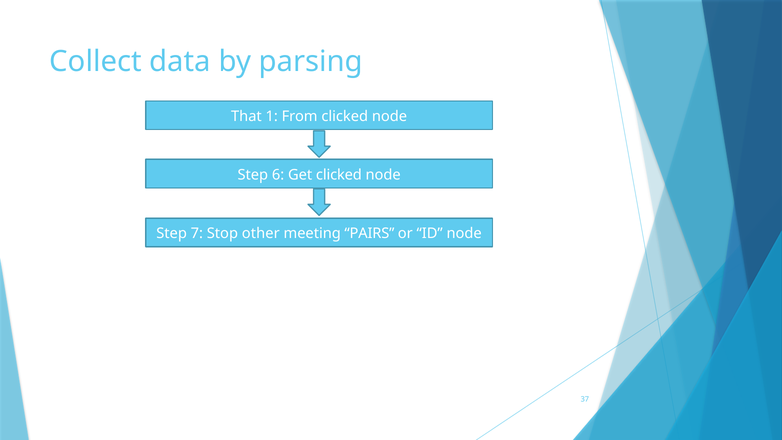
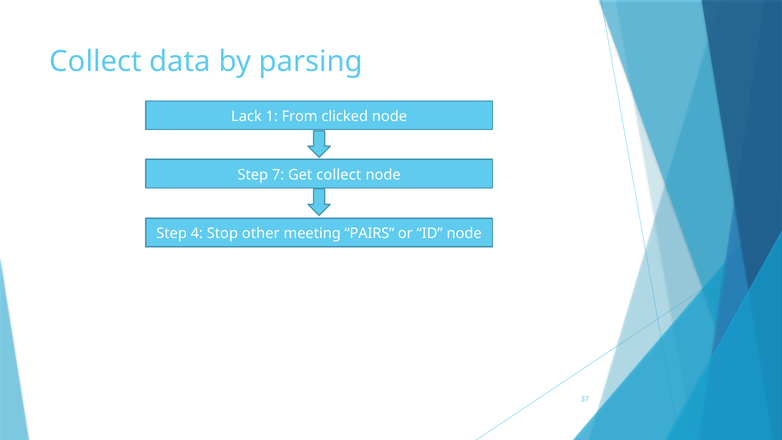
That: That -> Lack (246, 116)
6: 6 -> 7 (278, 175)
Get clicked: clicked -> collect (339, 175)
7: 7 -> 4 (197, 233)
